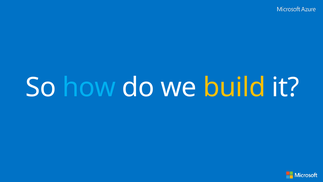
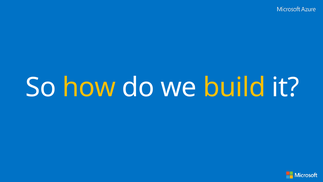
how colour: light blue -> yellow (89, 87)
